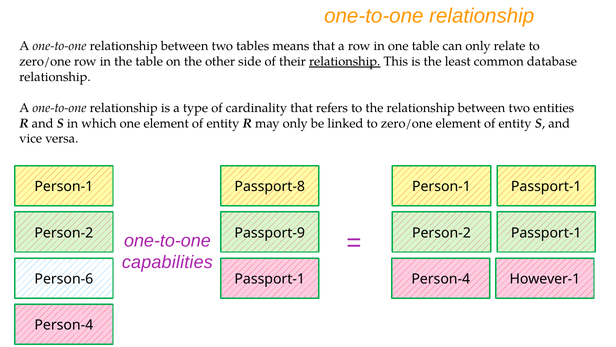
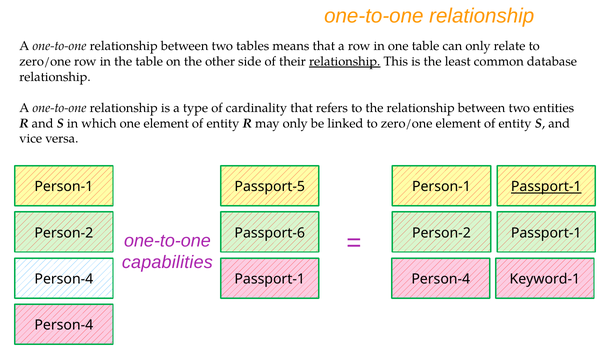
Passport-8: Passport-8 -> Passport-5 (270, 186)
Passport-1 underline: none -> present (546, 186)
Passport-9: Passport-9 -> Passport-6 (270, 233)
Person-6: Person-6 -> Person-4 (64, 279)
However-1: However-1 -> Keyword-1 (545, 279)
